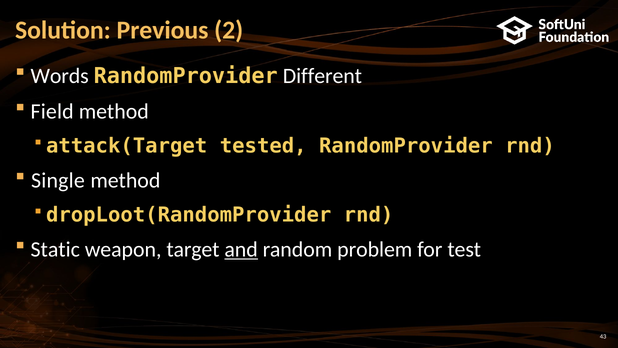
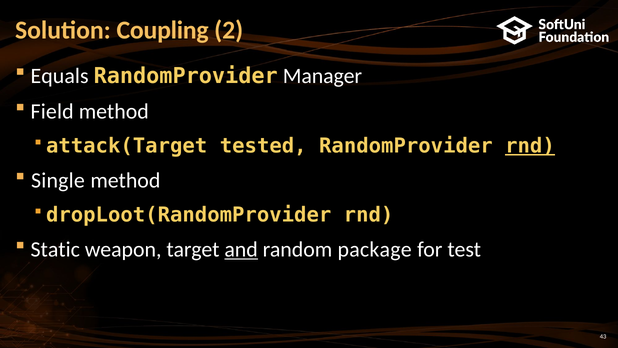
Previous: Previous -> Coupling (163, 30)
Words: Words -> Equals (60, 76)
Different: Different -> Manager (322, 76)
rnd underline: none -> present (530, 146)
problem: problem -> package (375, 249)
